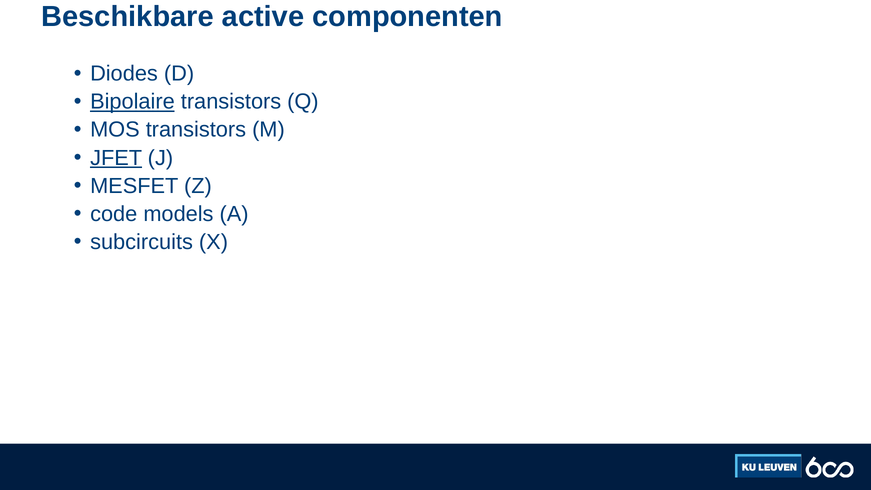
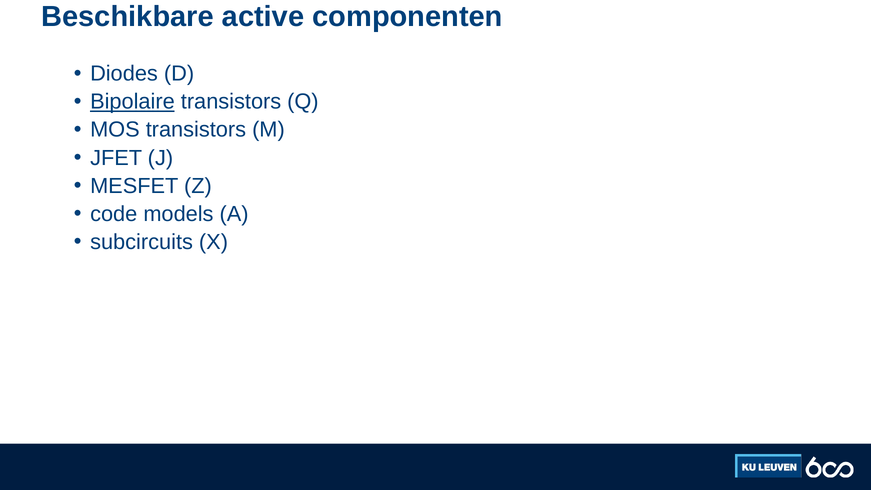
JFET underline: present -> none (116, 158)
